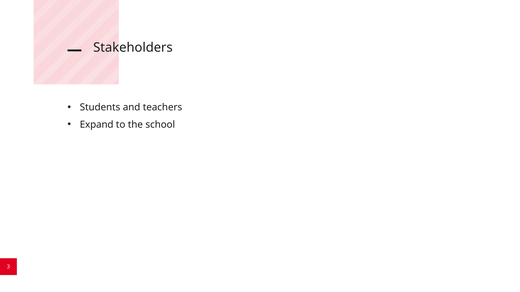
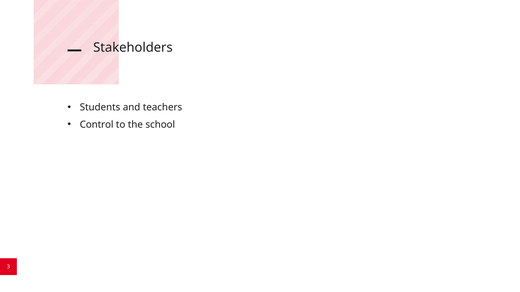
Expand: Expand -> Control (97, 125)
